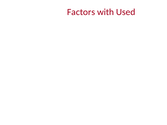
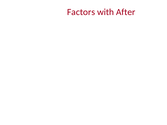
Used: Used -> After (126, 12)
